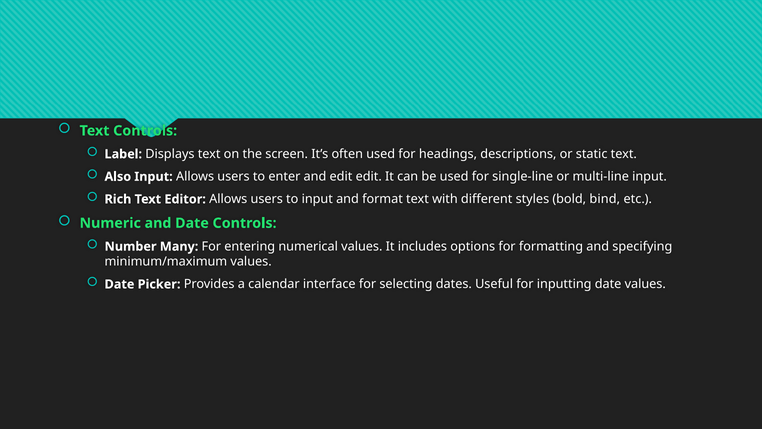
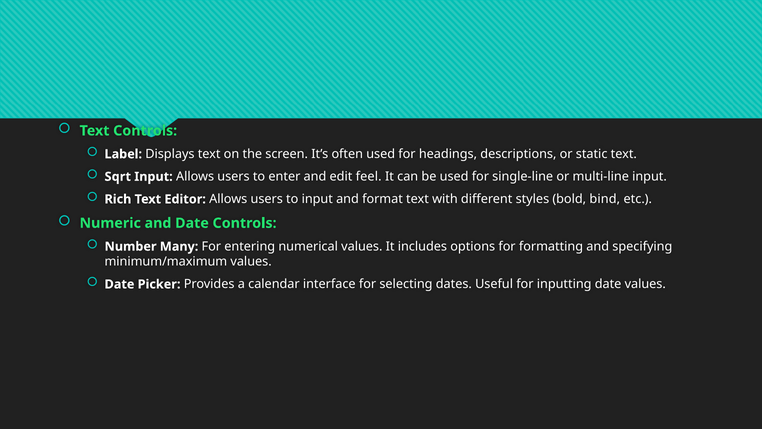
Also: Also -> Sqrt (118, 176)
edit edit: edit -> feel (369, 176)
